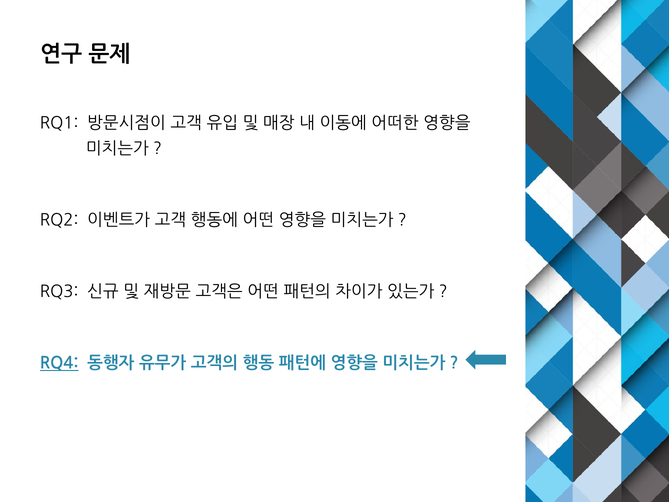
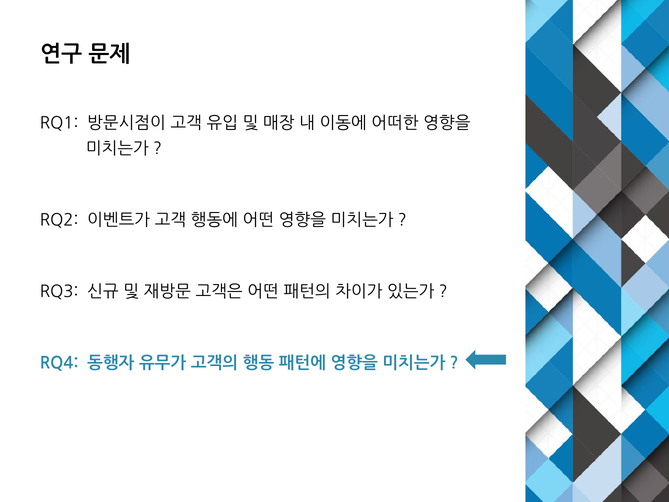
RQ4 underline: present -> none (59, 363)
